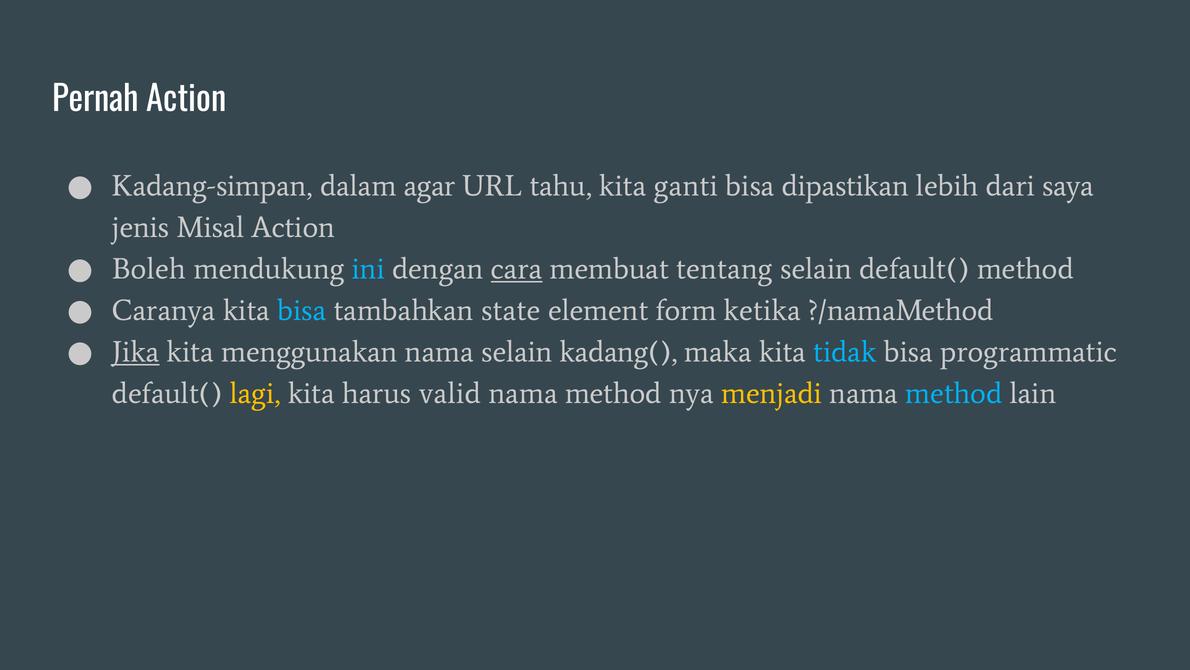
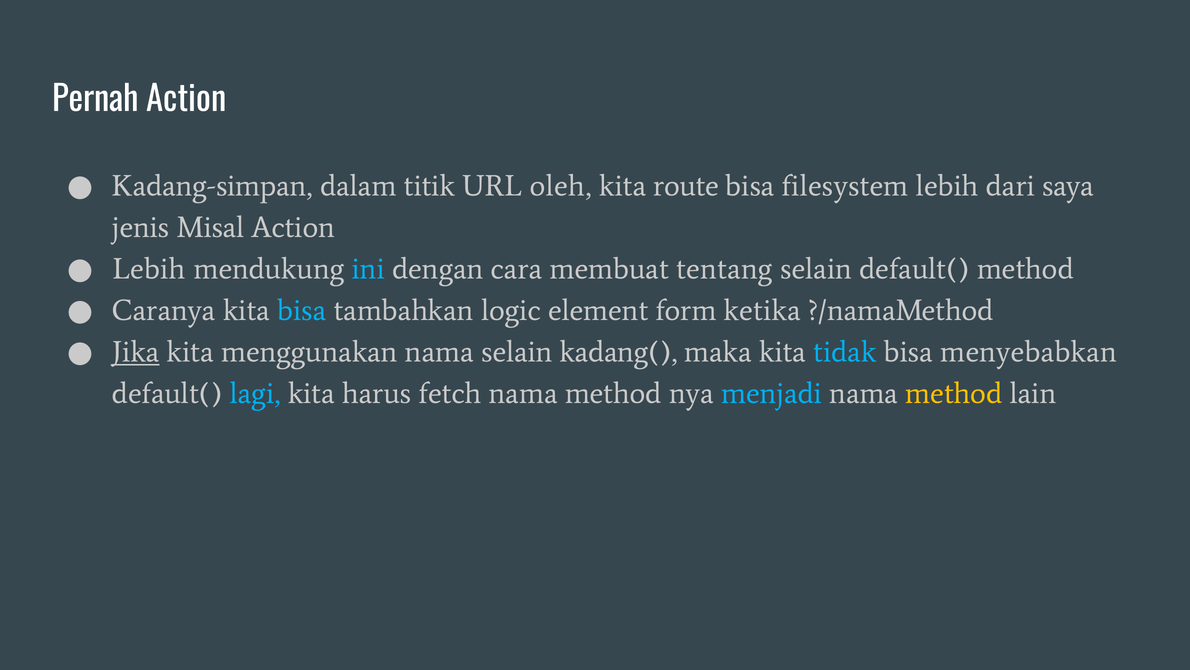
agar: agar -> titik (429, 186)
tahu: tahu -> oleh (561, 186)
ganti: ganti -> route (686, 186)
dipastikan: dipastikan -> filesystem (845, 186)
Boleh: Boleh -> Lebih (149, 269)
cara underline: present -> none (517, 269)
state: state -> logic (511, 310)
programmatic: programmatic -> menyebabkan (1029, 352)
lagi colour: yellow -> light blue (255, 393)
valid: valid -> fetch (450, 393)
menjadi colour: yellow -> light blue (772, 393)
method colour: light blue -> yellow (954, 393)
